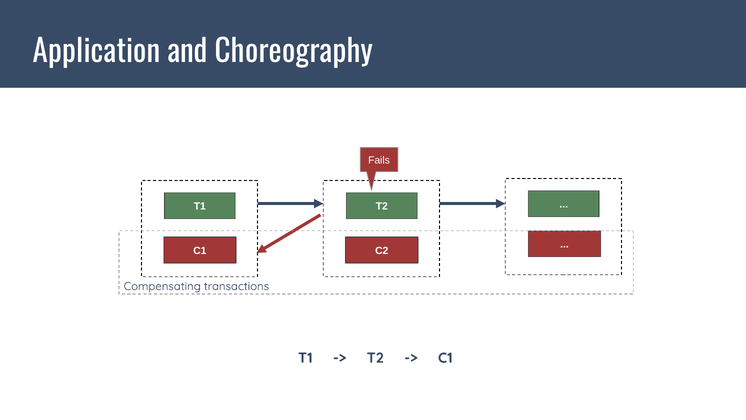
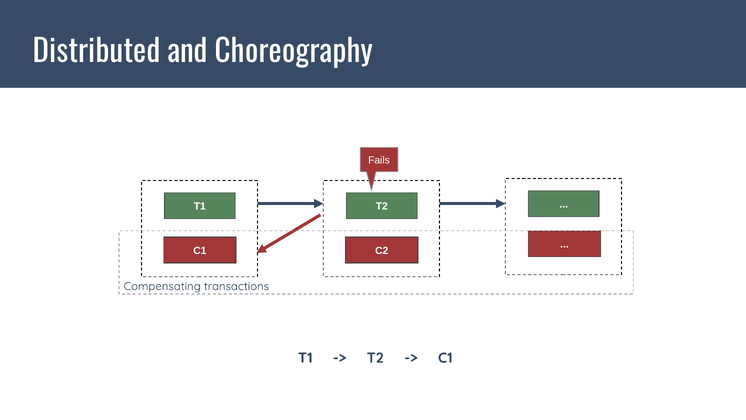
Application: Application -> Distributed (97, 52)
